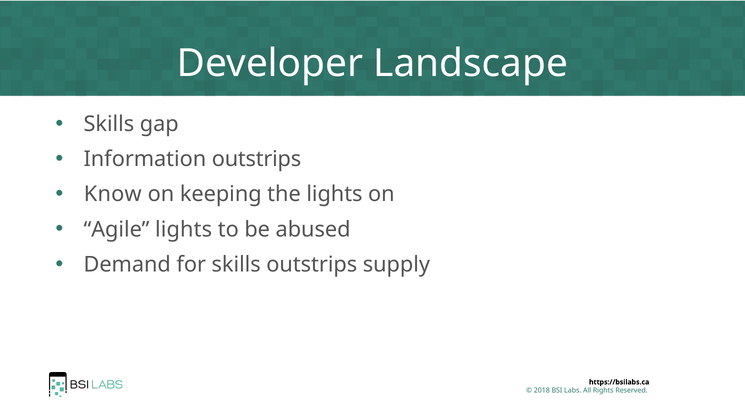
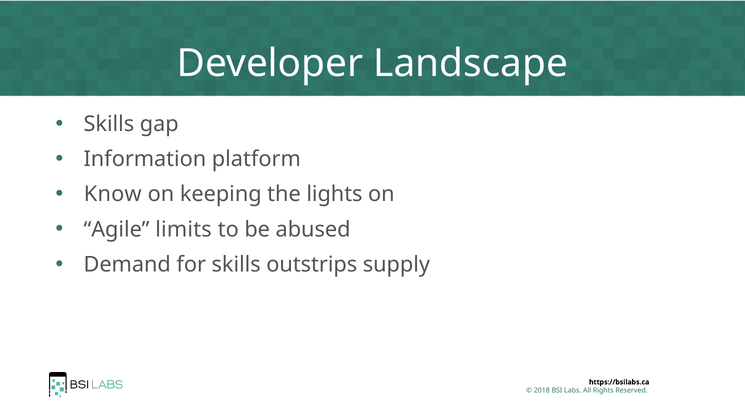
Information outstrips: outstrips -> platform (256, 159)
Agile lights: lights -> limits (184, 229)
